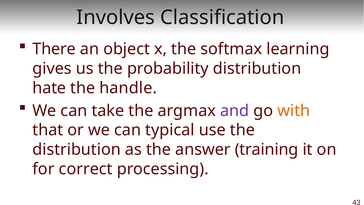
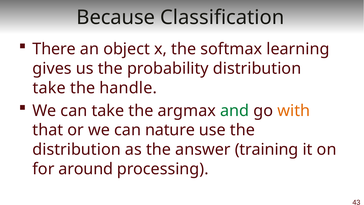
Involves: Involves -> Because (116, 17)
hate: hate -> take (49, 88)
and colour: purple -> green (235, 111)
typical: typical -> nature (170, 130)
correct: correct -> around (86, 169)
